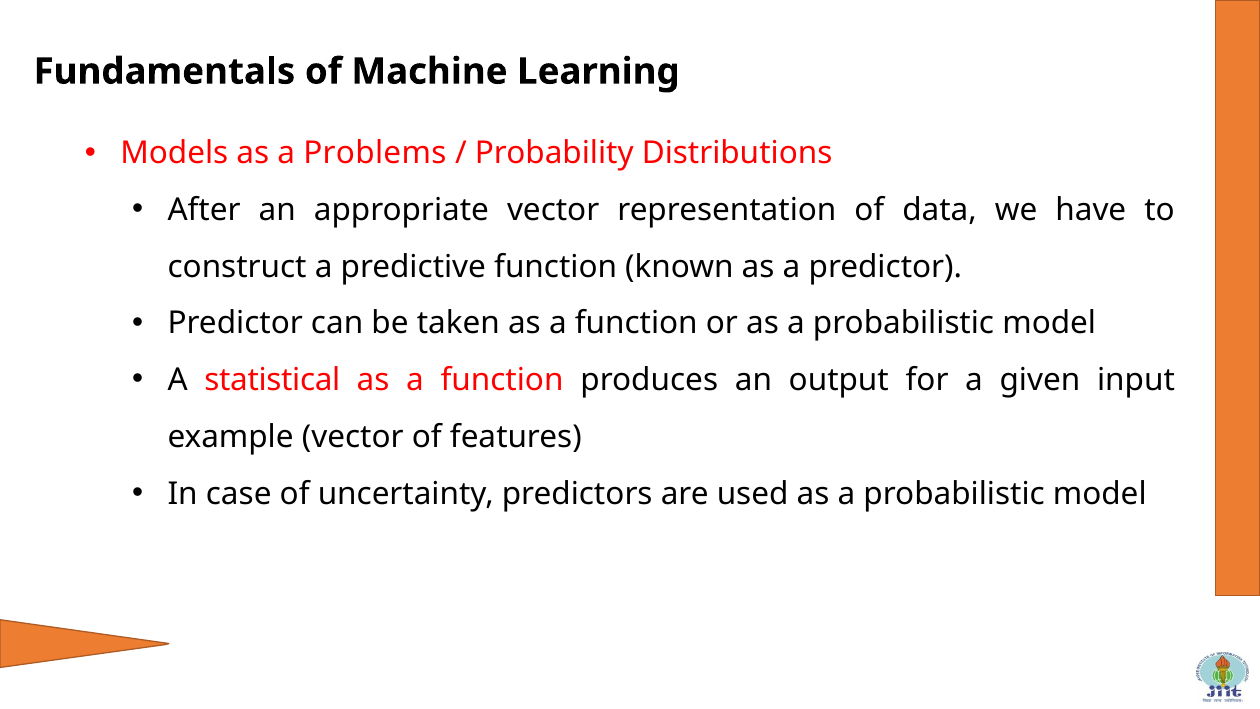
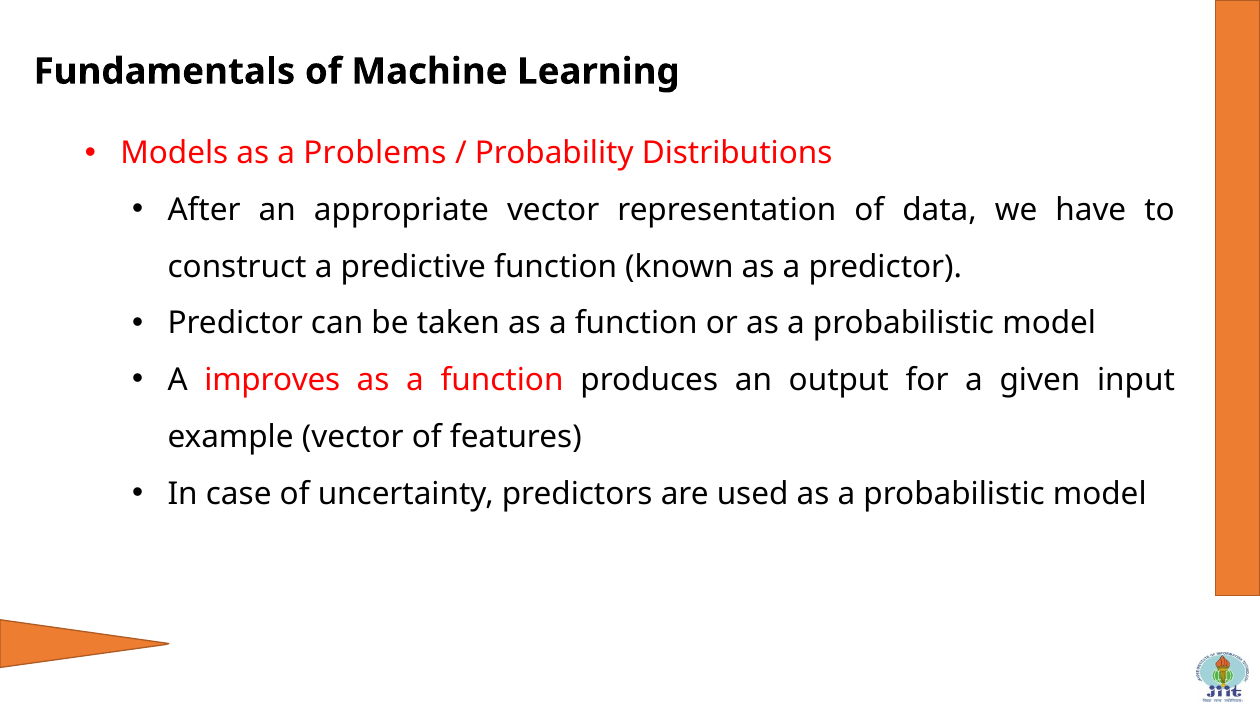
statistical: statistical -> improves (272, 380)
